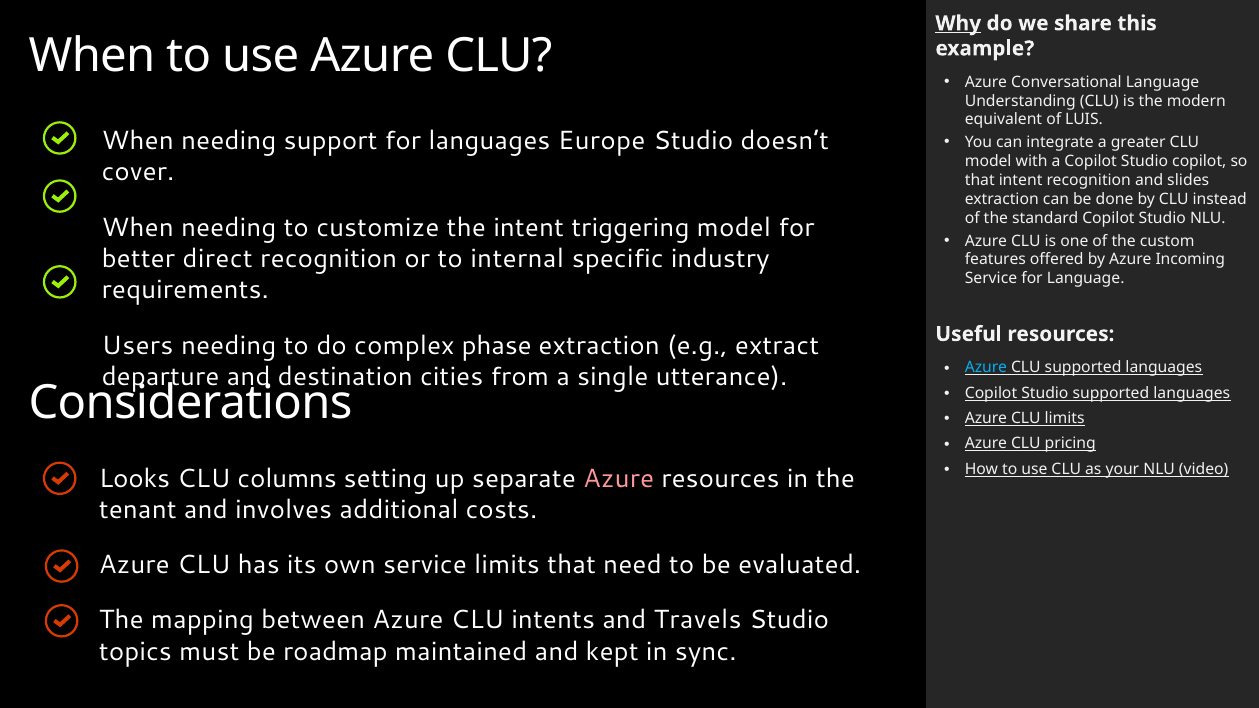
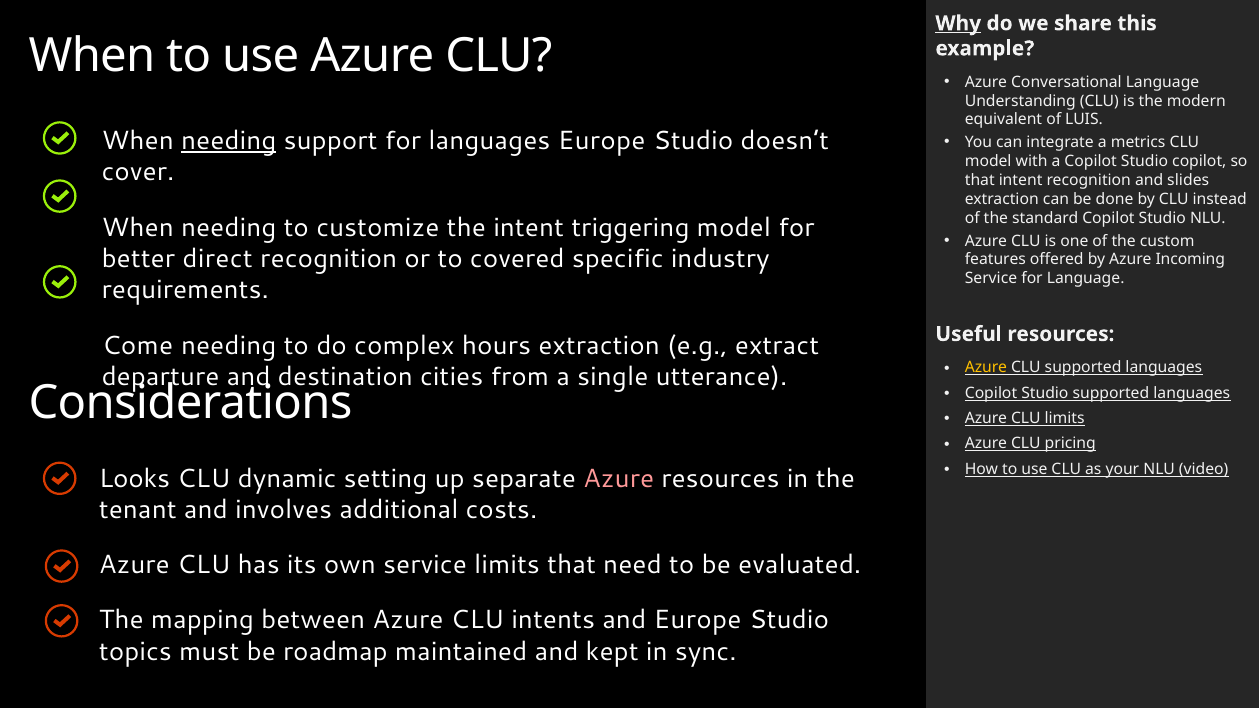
needing underline: none -> present (229, 141)
greater: greater -> metrics (1138, 143)
internal: internal -> covered (517, 259)
Users: Users -> Come (138, 345)
phase: phase -> hours (496, 345)
Azure colour: light blue -> yellow (986, 368)
columns: columns -> dynamic (287, 478)
and Travels: Travels -> Europe (698, 620)
